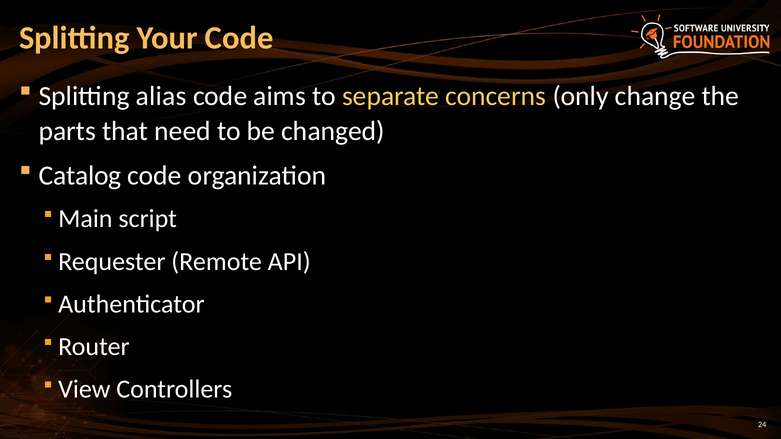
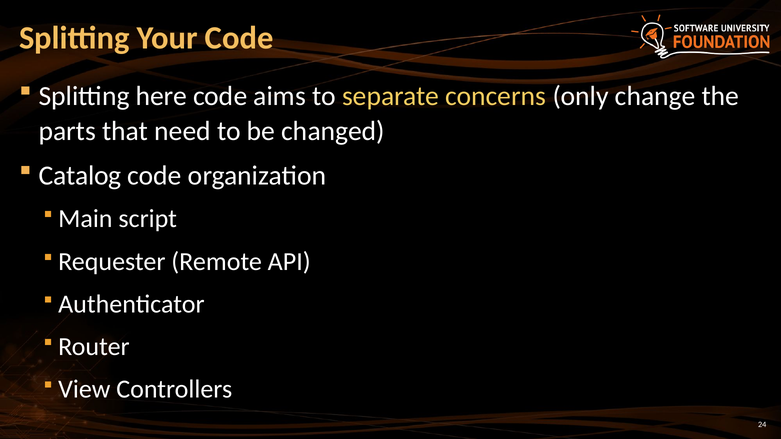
alias: alias -> here (161, 96)
